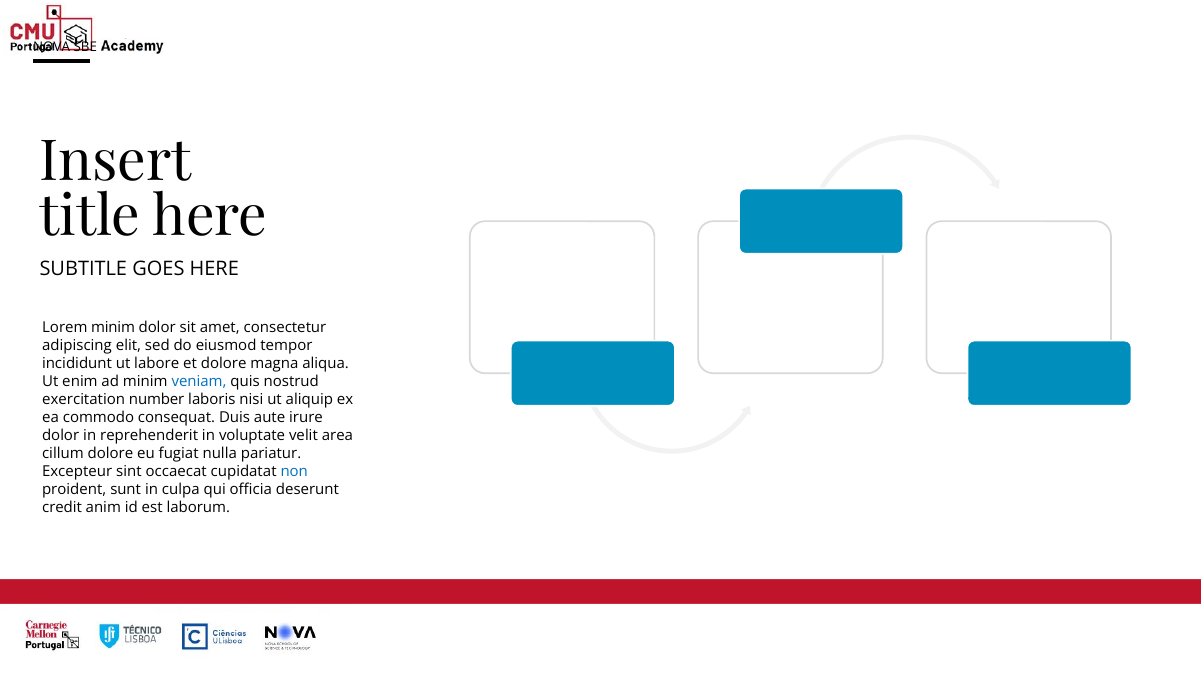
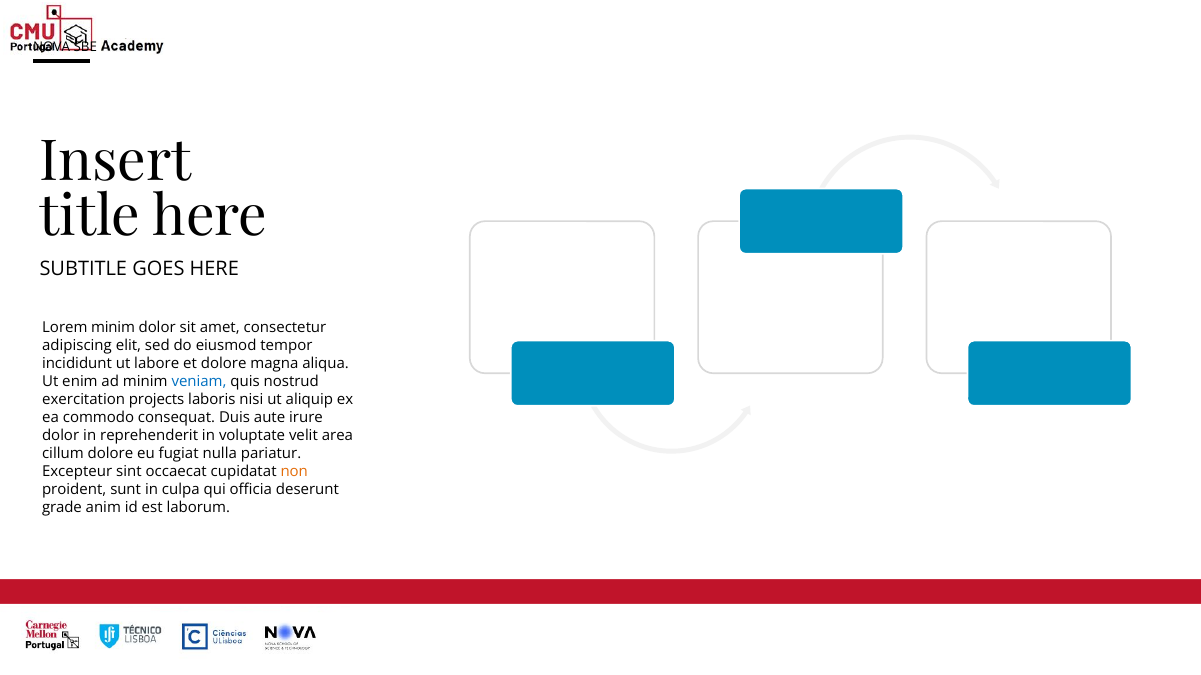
number: number -> projects (157, 400)
non colour: blue -> orange (294, 472)
credit: credit -> grade (62, 508)
